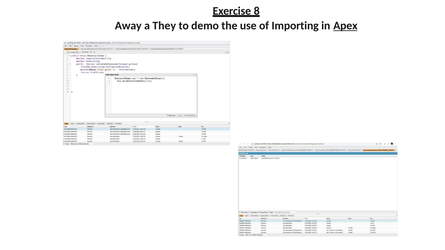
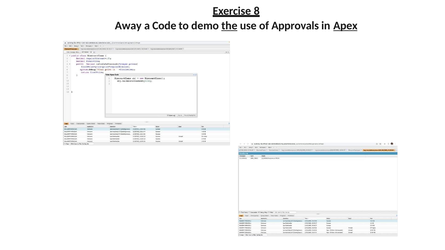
They: They -> Code (164, 26)
the underline: none -> present (229, 26)
Importing: Importing -> Approvals (295, 26)
